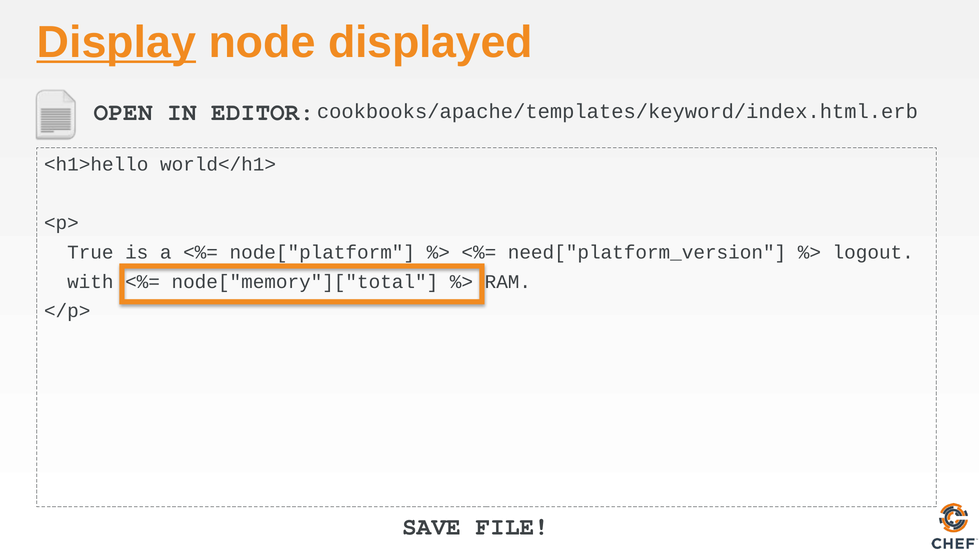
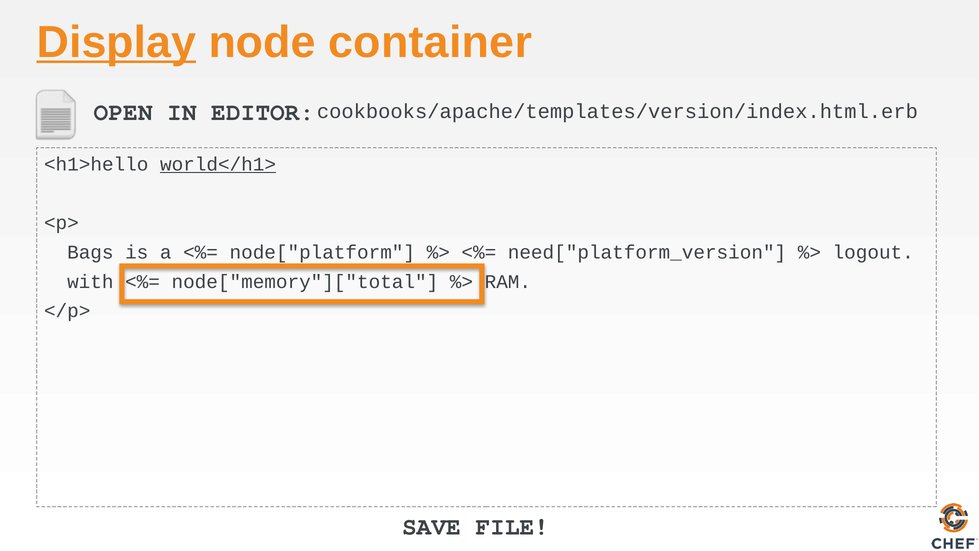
displayed: displayed -> container (430, 42)
cookbooks/apache/templates/keyword/index.html.erb: cookbooks/apache/templates/keyword/index.html.erb -> cookbooks/apache/templates/version/index.html.erb (617, 112)
world</h1> underline: none -> present (218, 164)
True: True -> Bags (90, 252)
